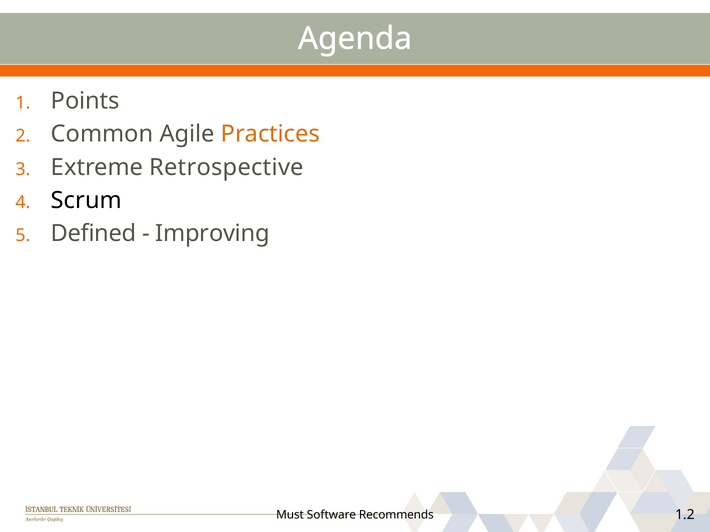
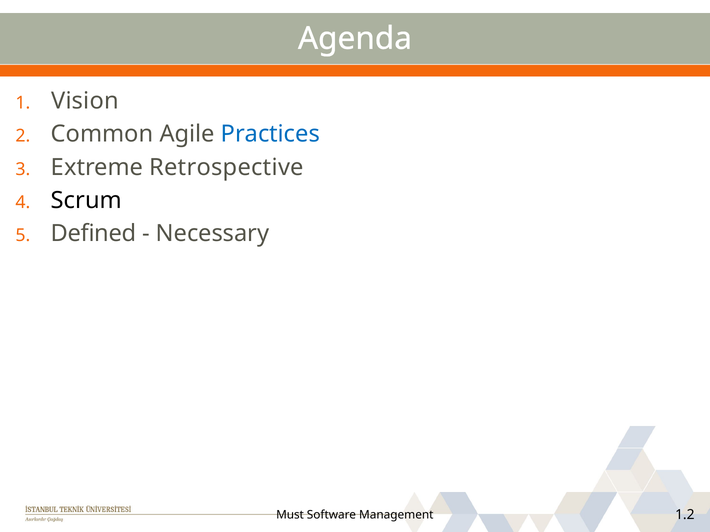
Points: Points -> Vision (85, 101)
Practices colour: orange -> blue (270, 134)
Improving: Improving -> Necessary (213, 234)
Recommends: Recommends -> Management (396, 515)
